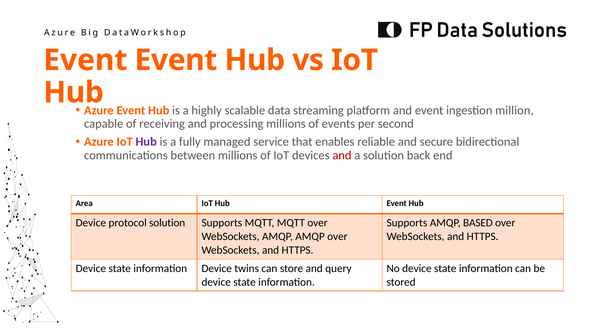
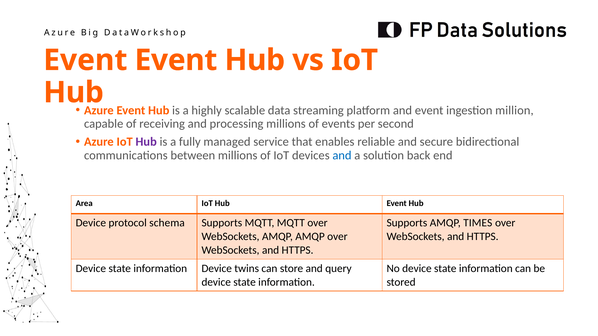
and colour: red -> blue (342, 155)
protocol solution: solution -> schema (167, 223)
BASED: BASED -> TIMES (478, 223)
